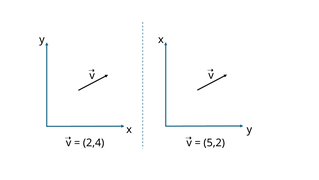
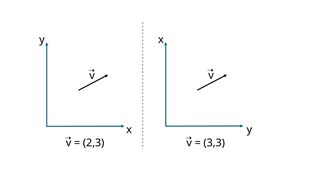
2,4: 2,4 -> 2,3 (94, 143)
5,2: 5,2 -> 3,3 (214, 143)
